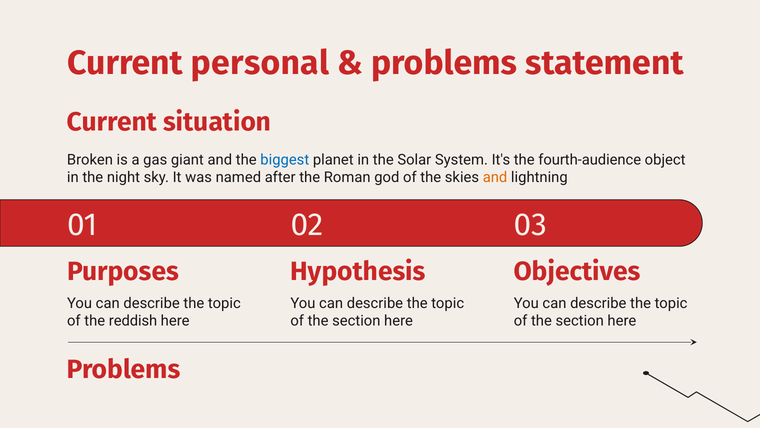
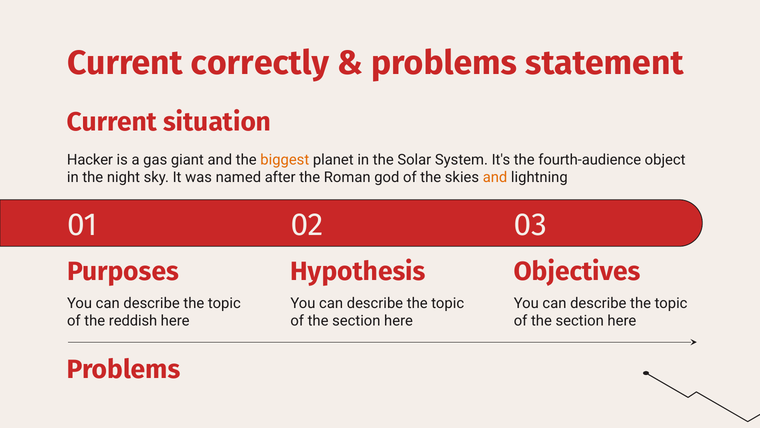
personal: personal -> correctly (260, 63)
Broken: Broken -> Hacker (90, 159)
biggest colour: blue -> orange (285, 159)
